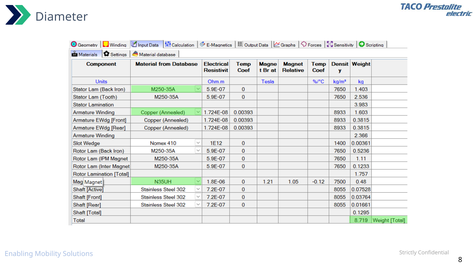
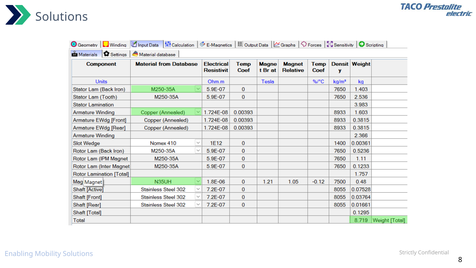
Diameter: Diameter -> Solutions (62, 17)
